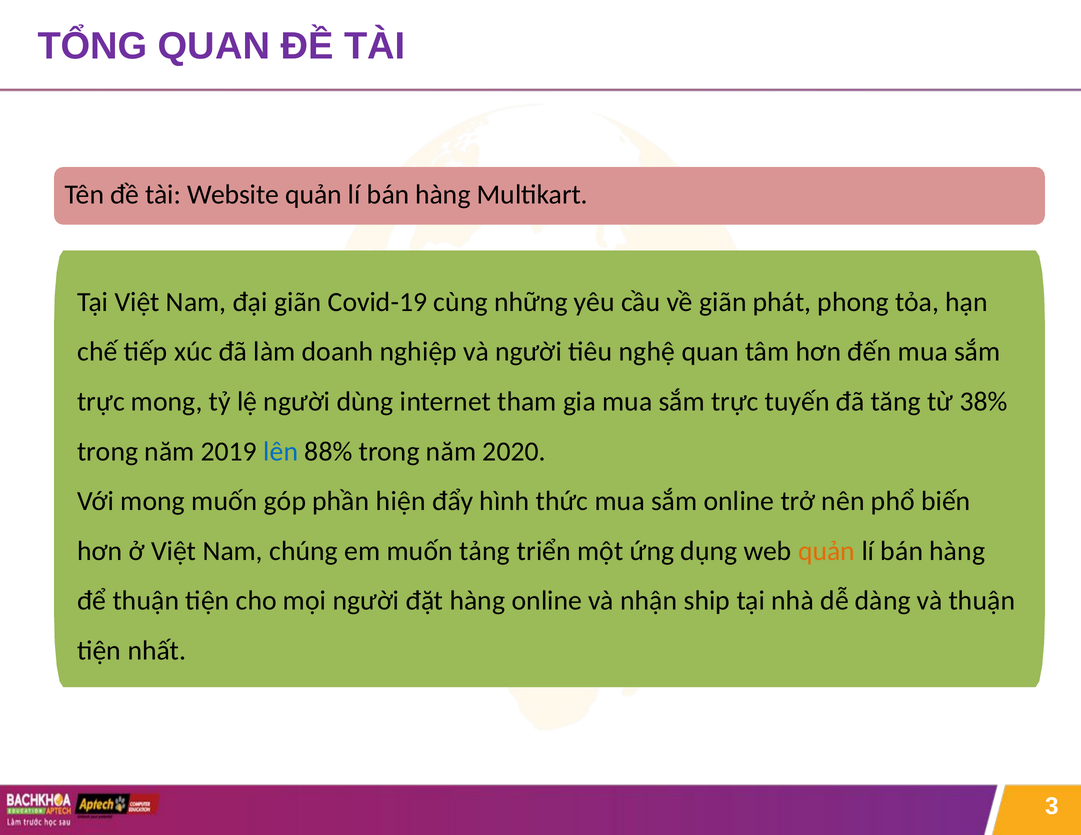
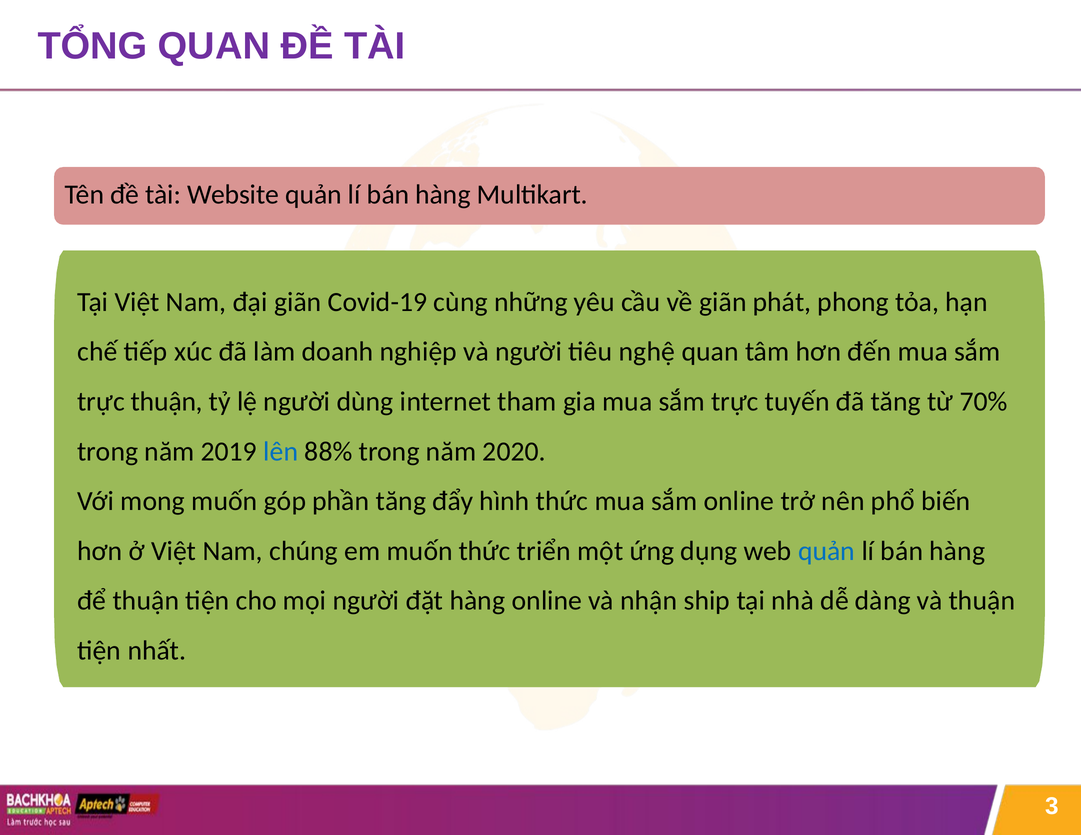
trực mong: mong -> thuận (167, 402)
38%: 38% -> 70% (984, 402)
phần hiện: hiện -> tăng (401, 501)
muốn tảng: tảng -> thức (485, 551)
quản colour: orange -> blue (827, 551)
